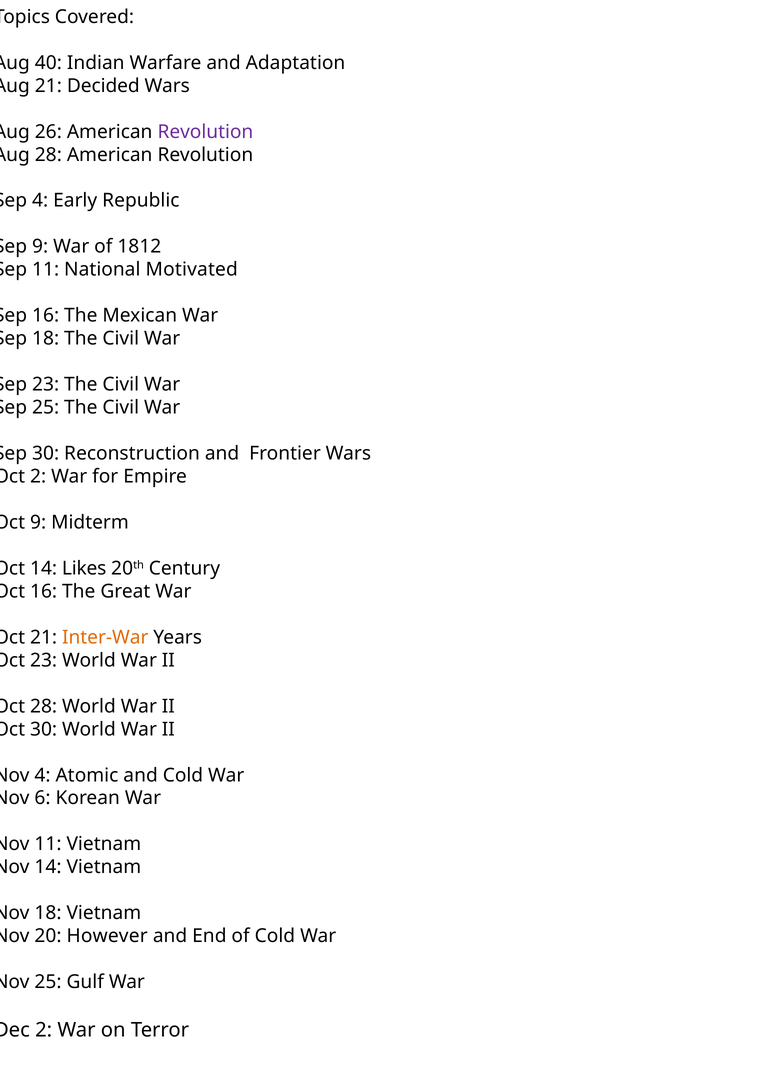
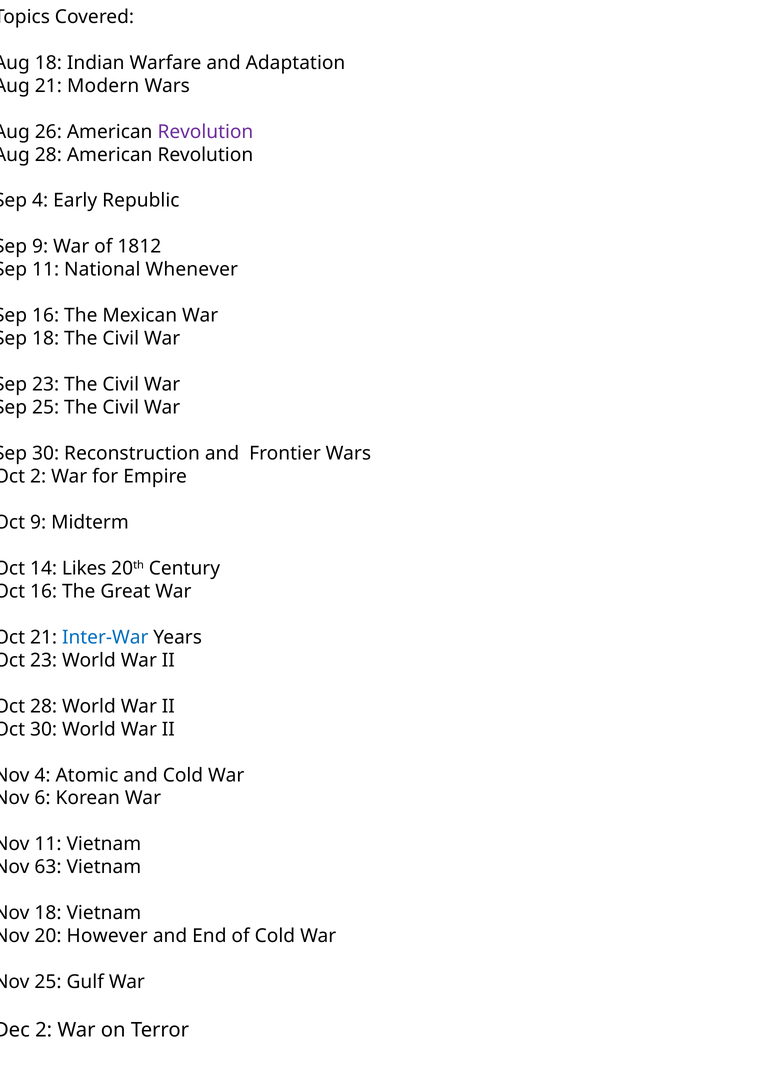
40: 40 -> 18 (48, 63)
Decided: Decided -> Modern (103, 86)
Motivated: Motivated -> Whenever (192, 270)
Inter-War colour: orange -> blue (105, 637)
14: 14 -> 63 (48, 867)
